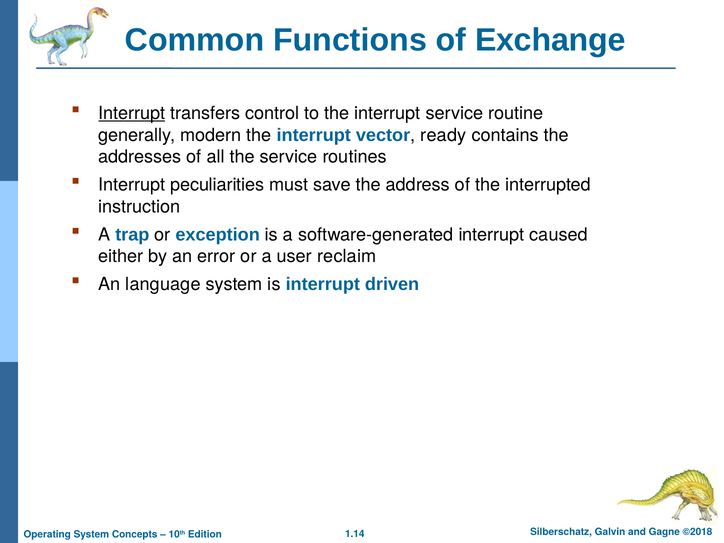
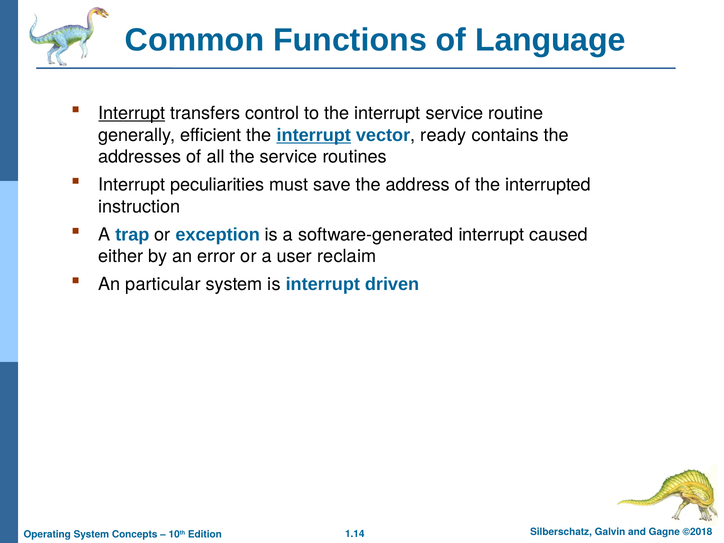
Exchange: Exchange -> Language (550, 40)
modern: modern -> efficient (211, 135)
interrupt underline: none -> present (314, 135)
language: language -> particular (163, 284)
